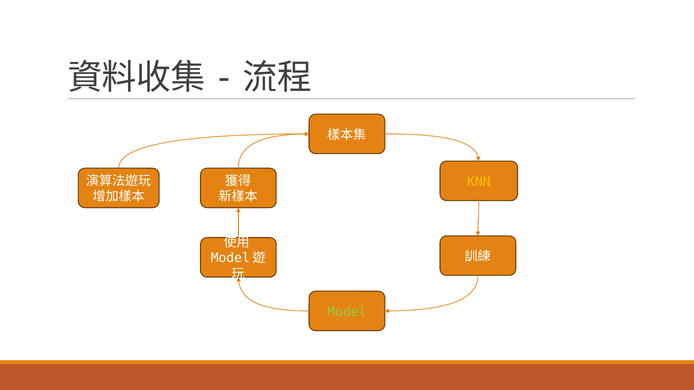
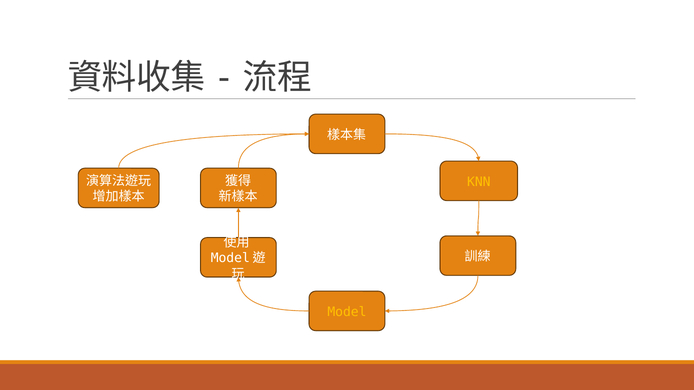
Model colour: light green -> yellow (347, 312)
